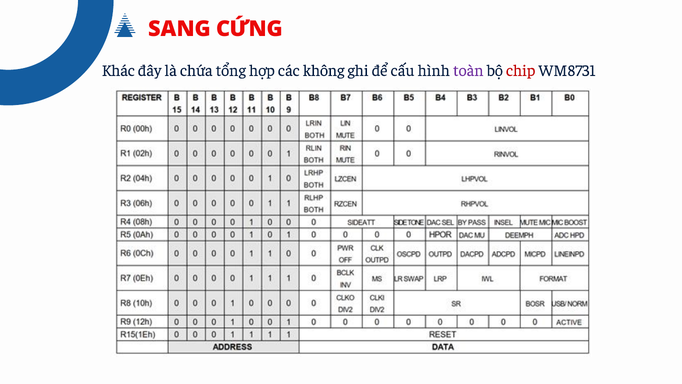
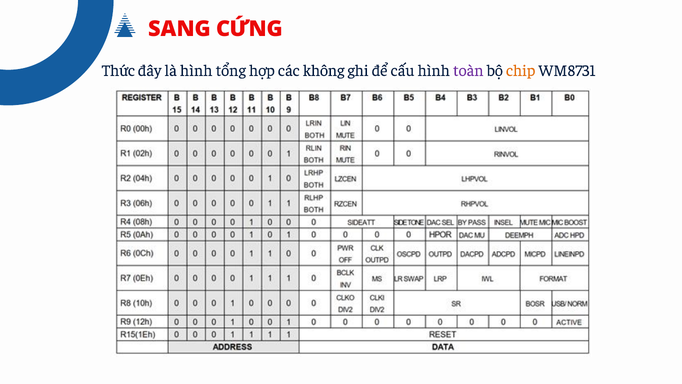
Khác: Khác -> Thức (118, 71)
là chứa: chứa -> hình (196, 71)
chip colour: red -> orange (521, 71)
